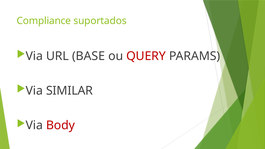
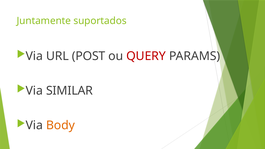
Compliance: Compliance -> Juntamente (44, 21)
BASE: BASE -> POST (89, 56)
Body colour: red -> orange (61, 125)
